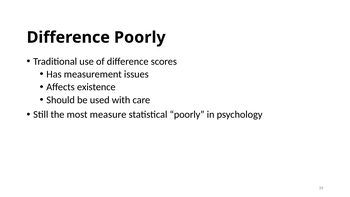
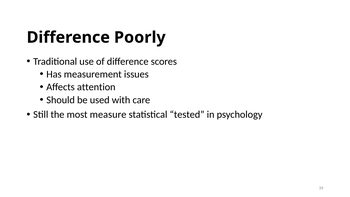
existence: existence -> attention (96, 87)
statistical poorly: poorly -> tested (187, 114)
